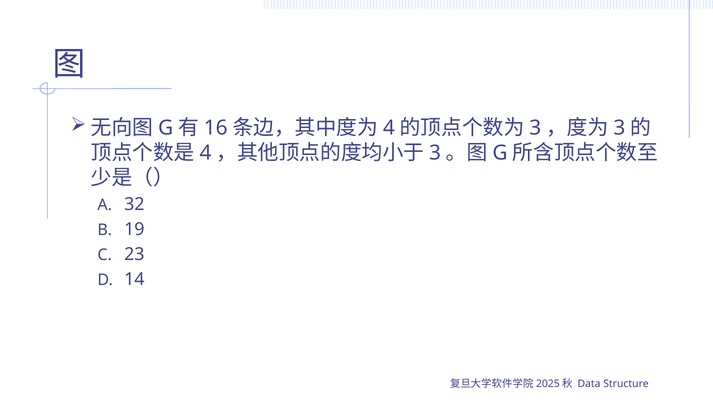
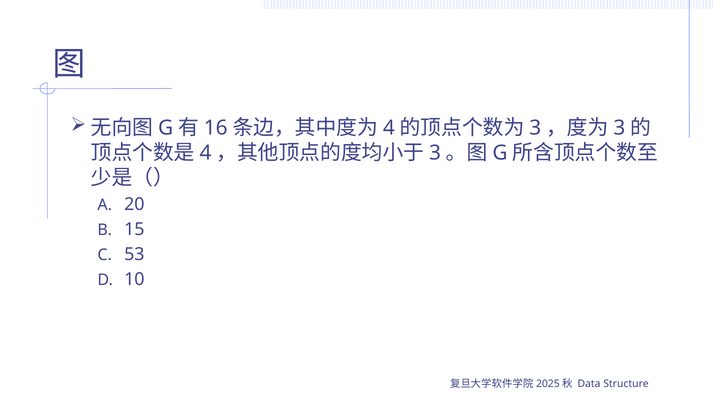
32: 32 -> 20 (134, 204)
19: 19 -> 15 (134, 229)
23: 23 -> 53 (134, 254)
14: 14 -> 10 (134, 279)
